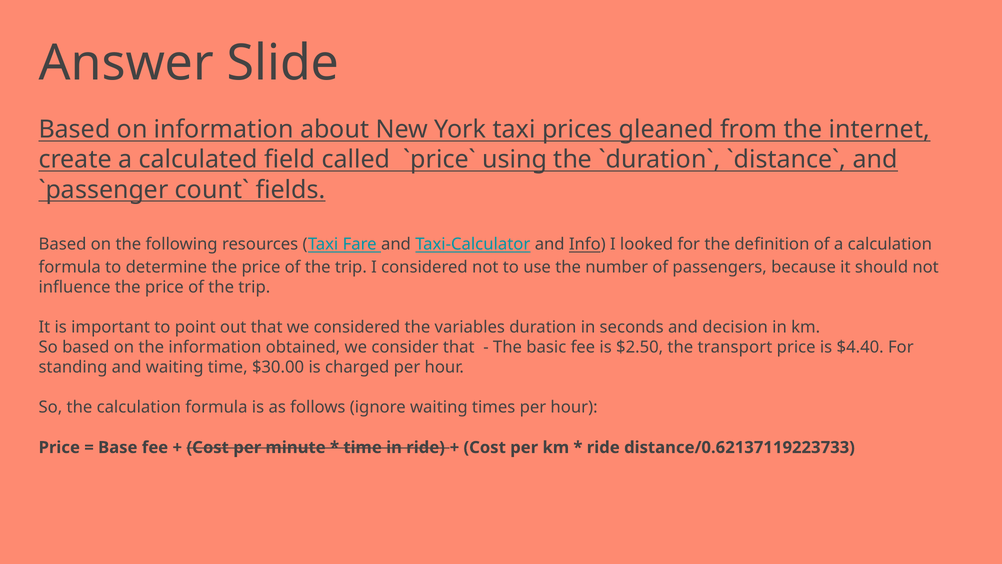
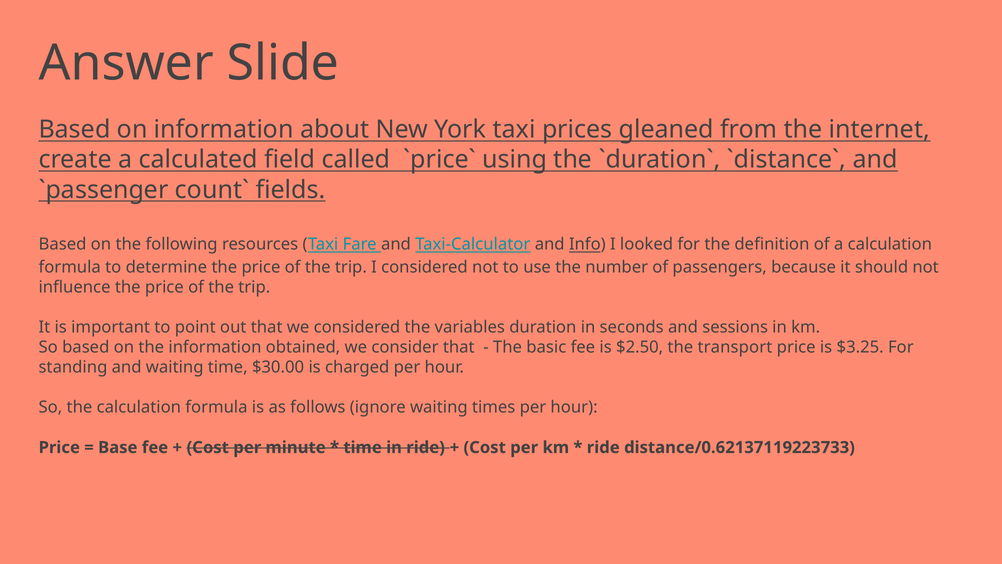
decision: decision -> sessions (735, 327)
$4.40: $4.40 -> $3.25 (860, 347)
